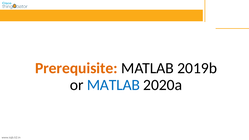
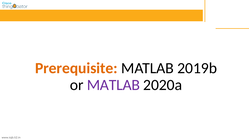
MATLAB colour: blue -> purple (113, 85)
